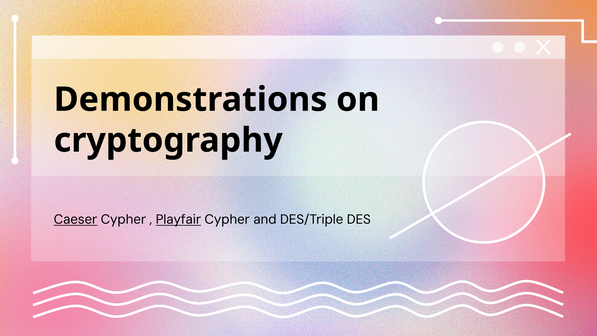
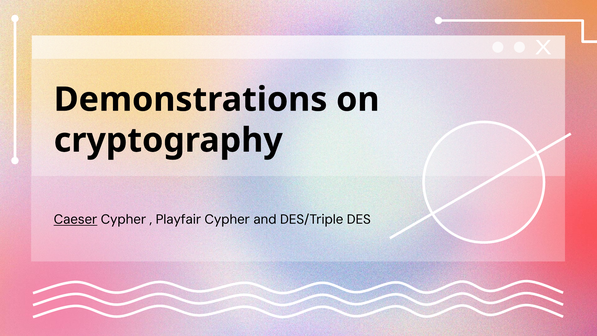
Playfair underline: present -> none (178, 219)
